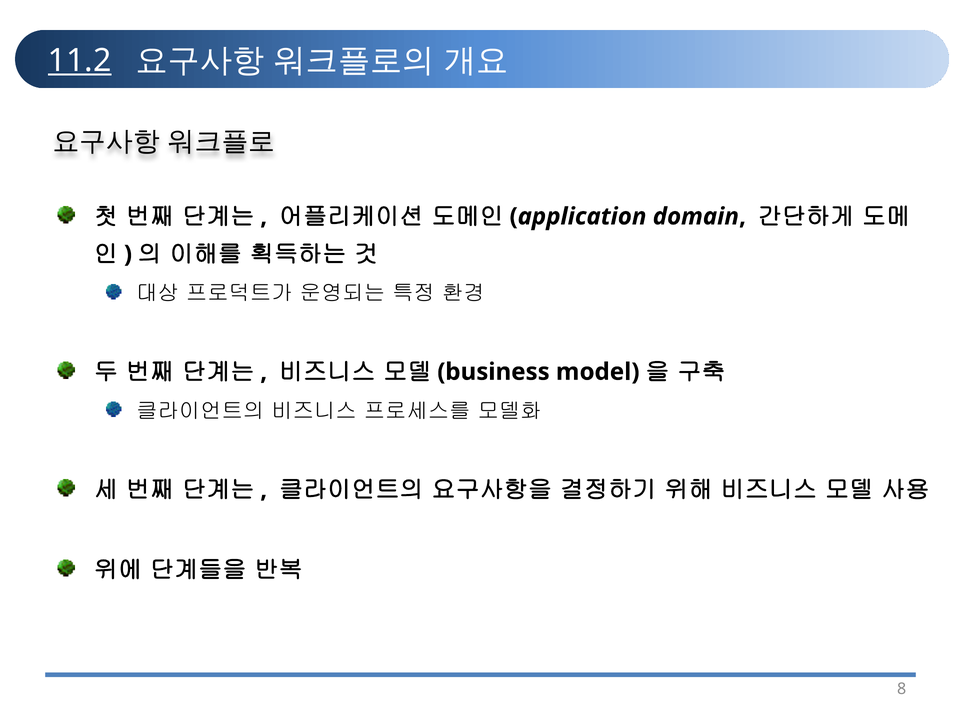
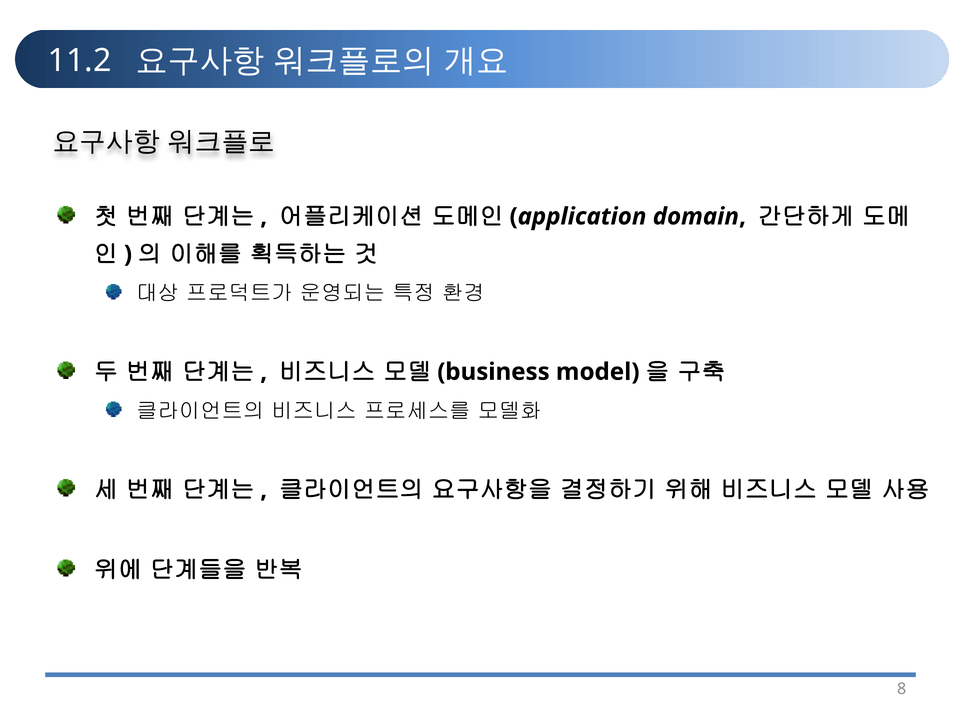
11.2 underline: present -> none (80, 61)
